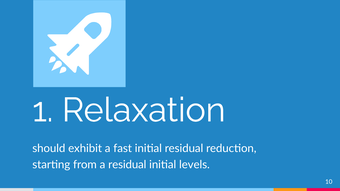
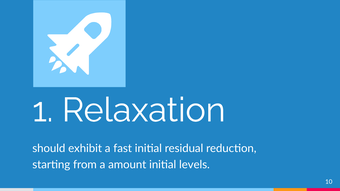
a residual: residual -> amount (127, 165)
